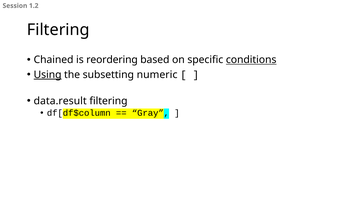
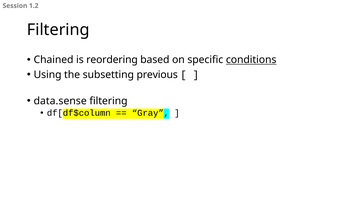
Using underline: present -> none (48, 75)
numeric: numeric -> previous (157, 75)
data.result: data.result -> data.sense (60, 101)
